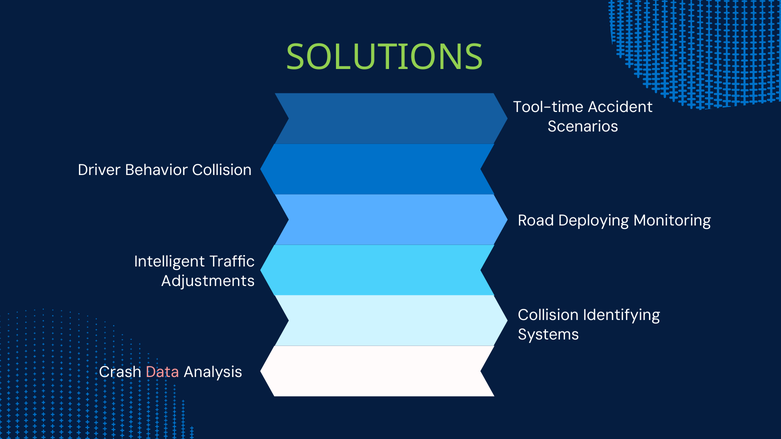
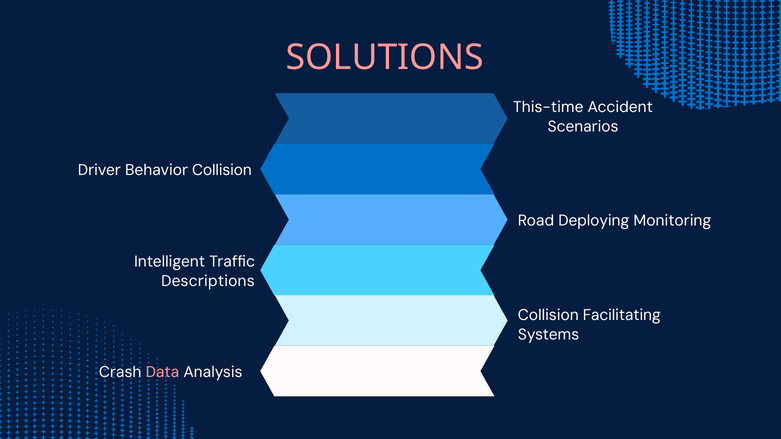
SOLUTIONS colour: light green -> pink (385, 58)
Tool-time: Tool-time -> This-time (548, 107)
Adjustments: Adjustments -> Descriptions (208, 281)
Identifying: Identifying -> Facilitating (622, 315)
